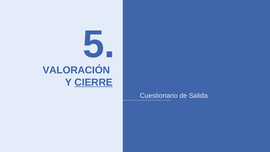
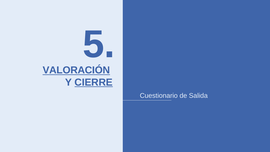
VALORACIÓN underline: none -> present (76, 70)
